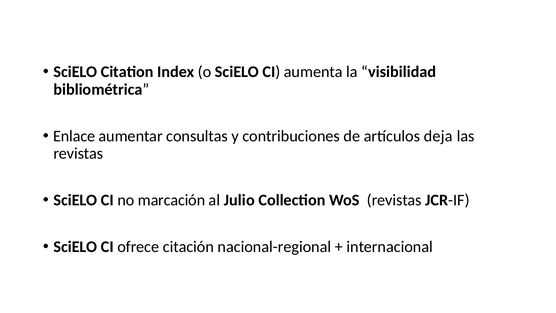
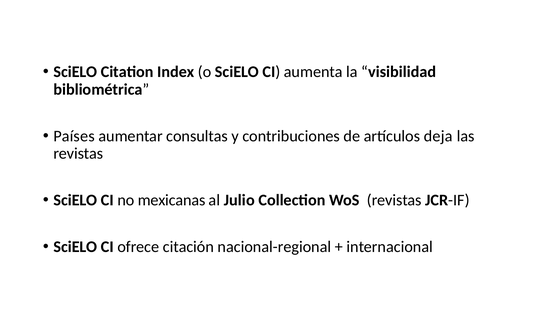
Enlace: Enlace -> Países (74, 136)
marcación: marcación -> mexicanas (172, 200)
